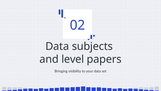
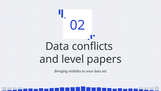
subjects: subjects -> conflicts (92, 46)
